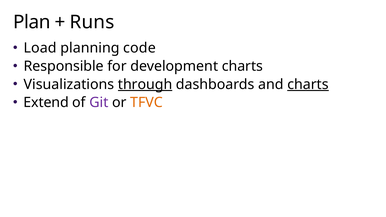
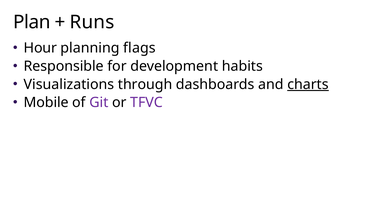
Load: Load -> Hour (40, 48)
code: code -> flags (139, 48)
development charts: charts -> habits (242, 66)
through underline: present -> none (145, 84)
Extend: Extend -> Mobile (46, 103)
TFVC colour: orange -> purple (147, 103)
